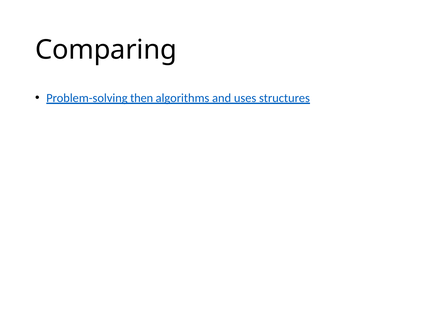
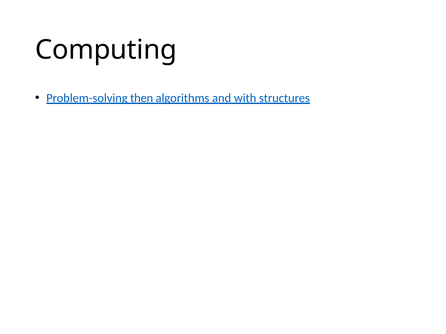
Comparing: Comparing -> Computing (106, 50)
uses: uses -> with (245, 98)
